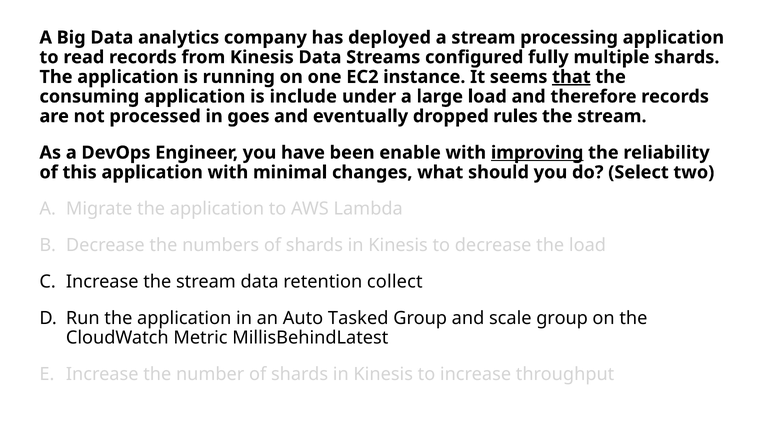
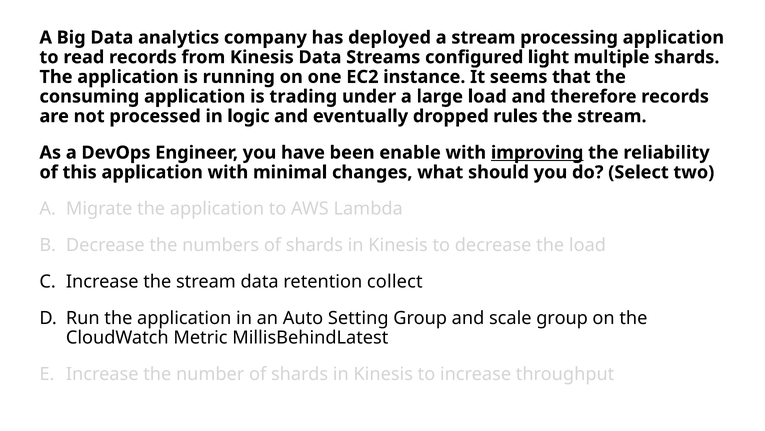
fully: fully -> light (549, 57)
that underline: present -> none (571, 77)
include: include -> trading (303, 96)
goes: goes -> logic (248, 116)
Tasked: Tasked -> Setting (358, 318)
